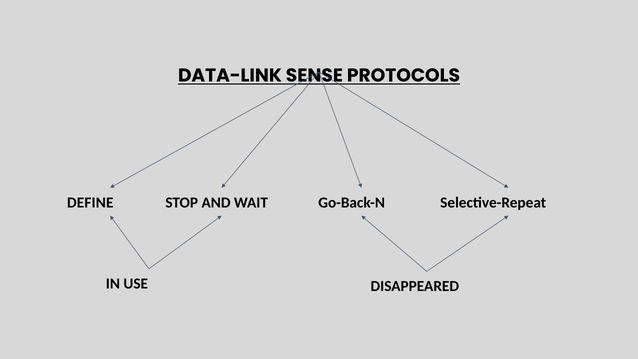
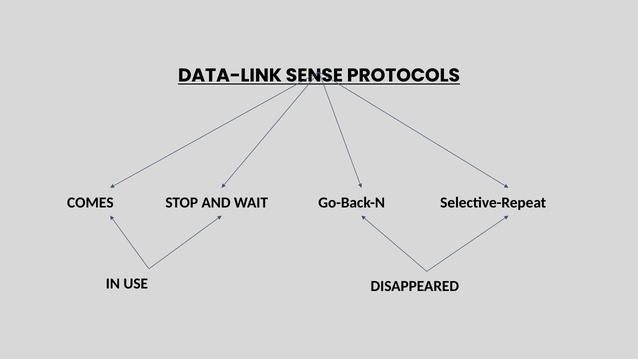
DEFINE: DEFINE -> COMES (90, 203)
